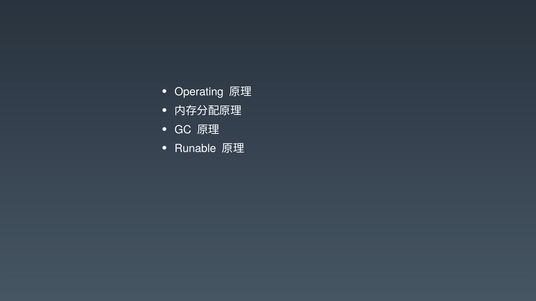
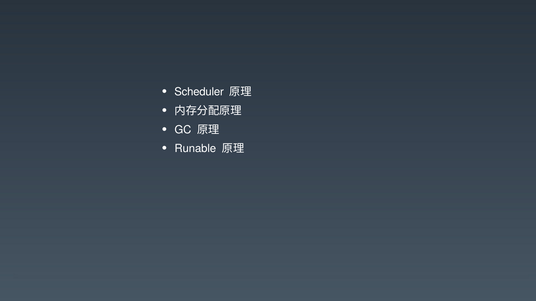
Operating: Operating -> Scheduler (199, 92)
